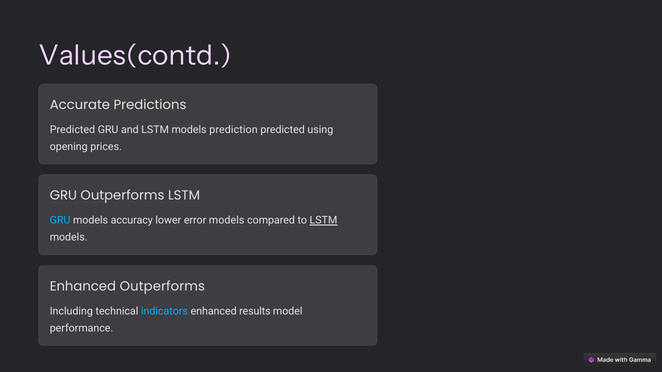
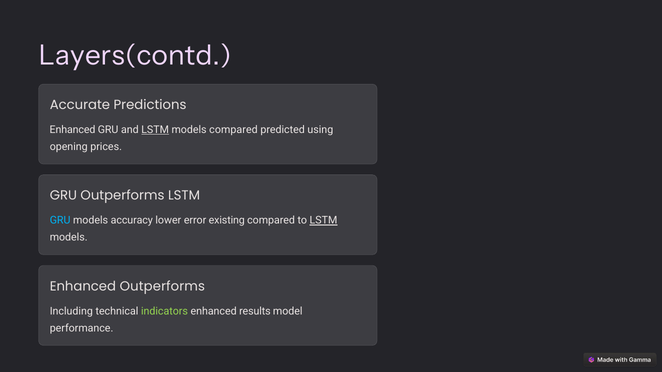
Values(contd: Values(contd -> Layers(contd (135, 55)
Predicted: Predicted -> Enhanced (73, 130)
LSTM underline: none -> present (155, 130)
models prediction: prediction -> compared (233, 130)
error models: models -> existing (227, 221)
indicators colour: light blue -> light green (164, 311)
